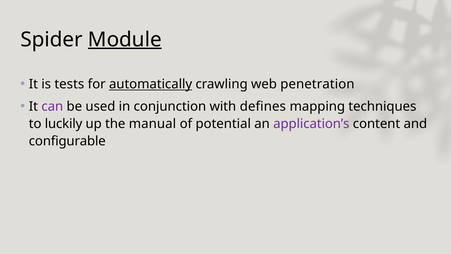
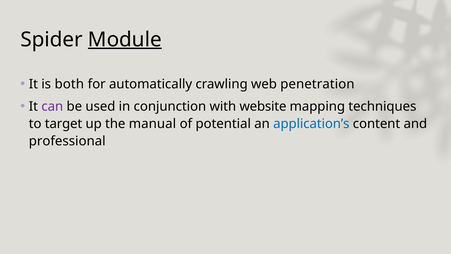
tests: tests -> both (69, 84)
automatically underline: present -> none (151, 84)
defines: defines -> website (263, 106)
luckily: luckily -> target (64, 124)
application’s colour: purple -> blue (311, 124)
configurable: configurable -> professional (67, 141)
